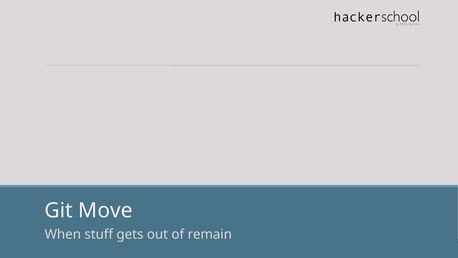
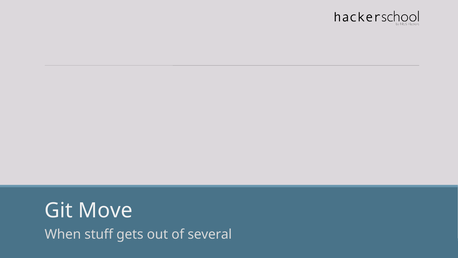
remain: remain -> several (210, 234)
